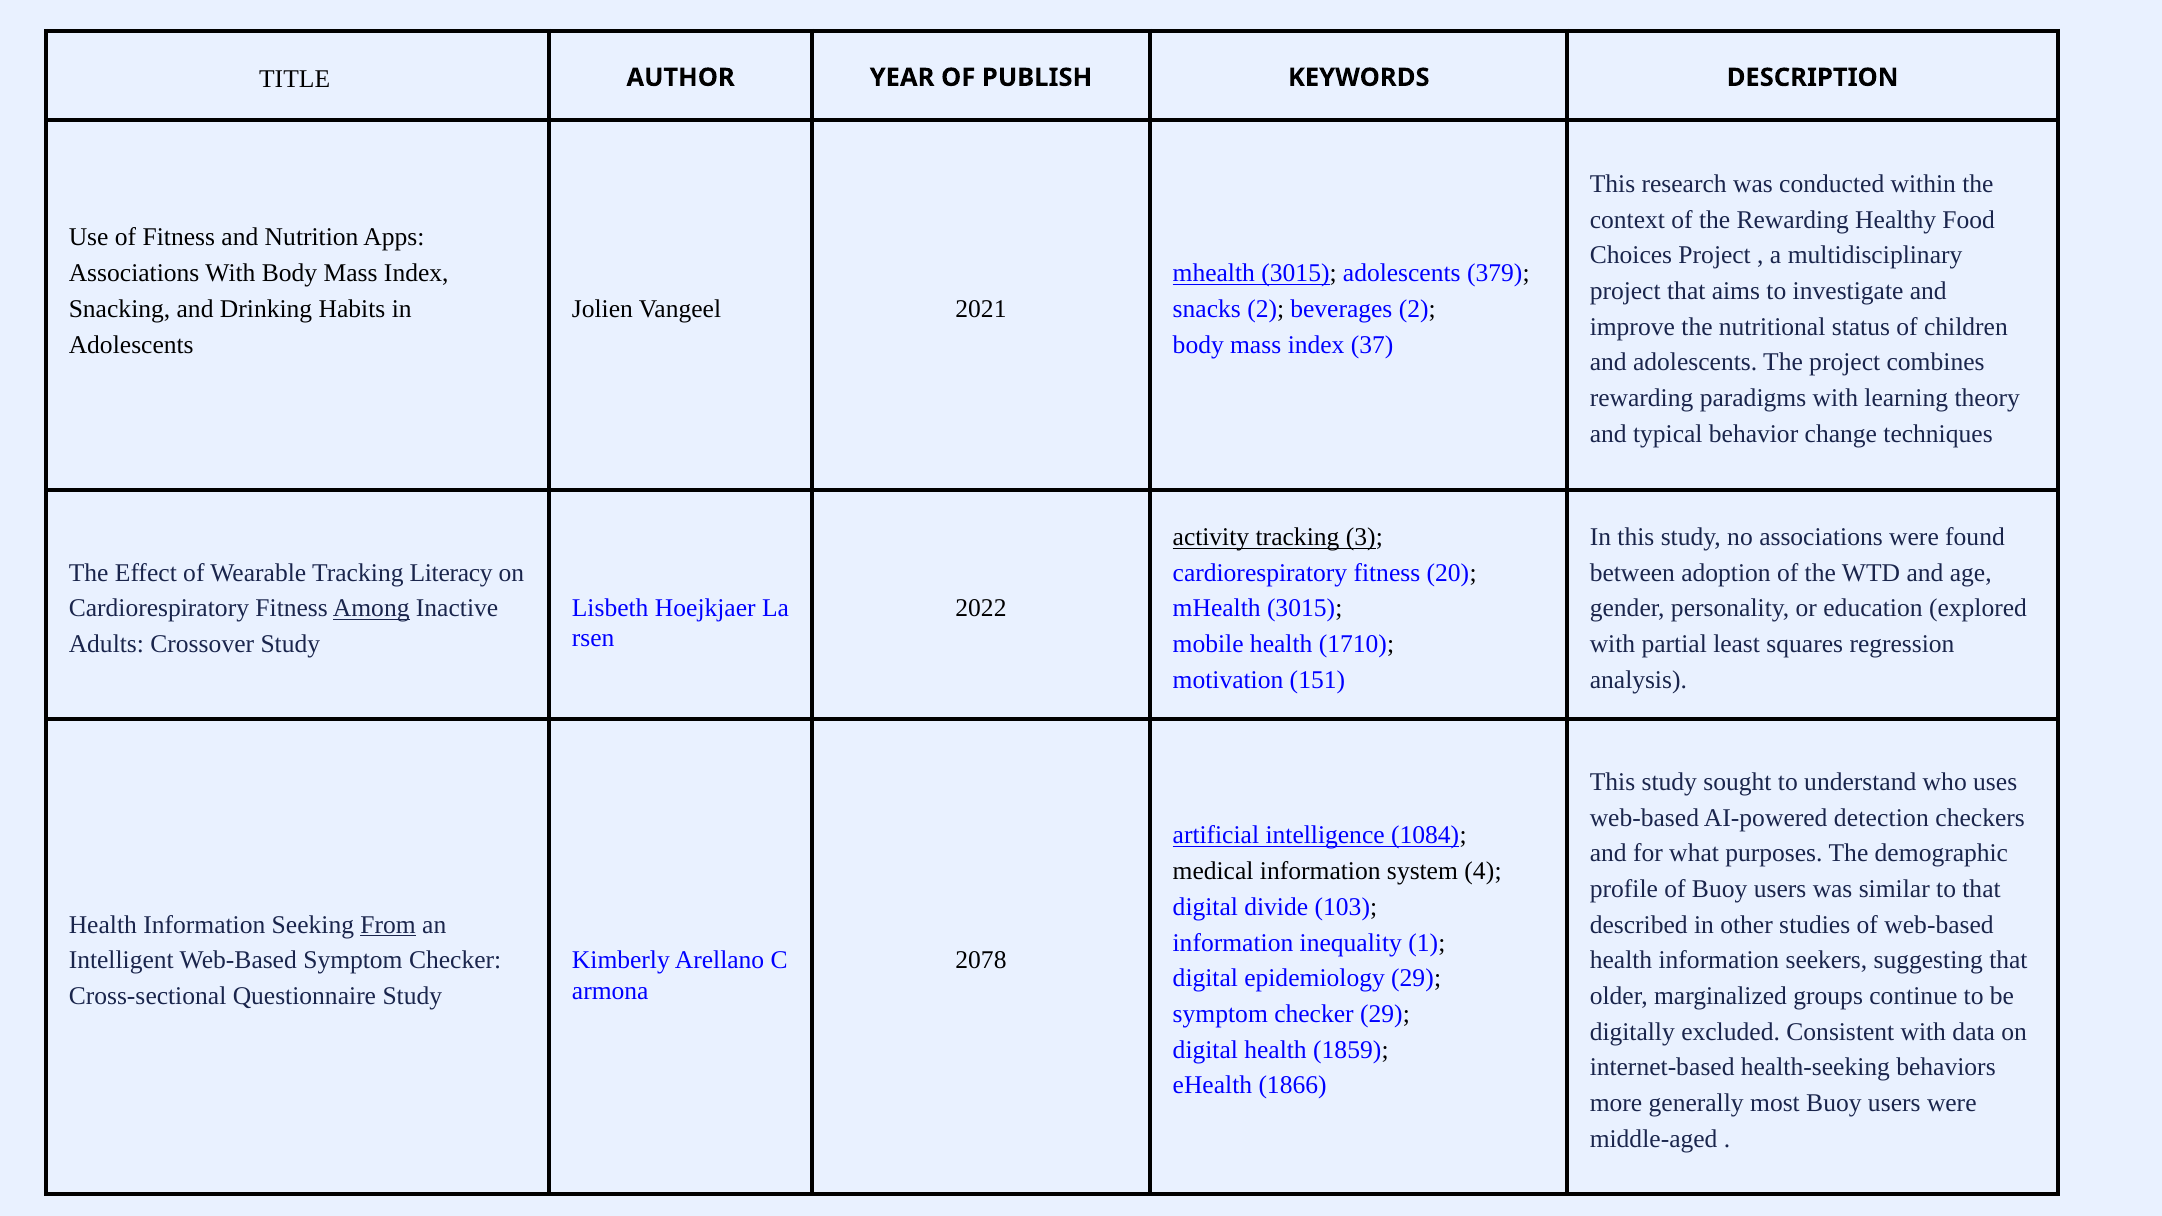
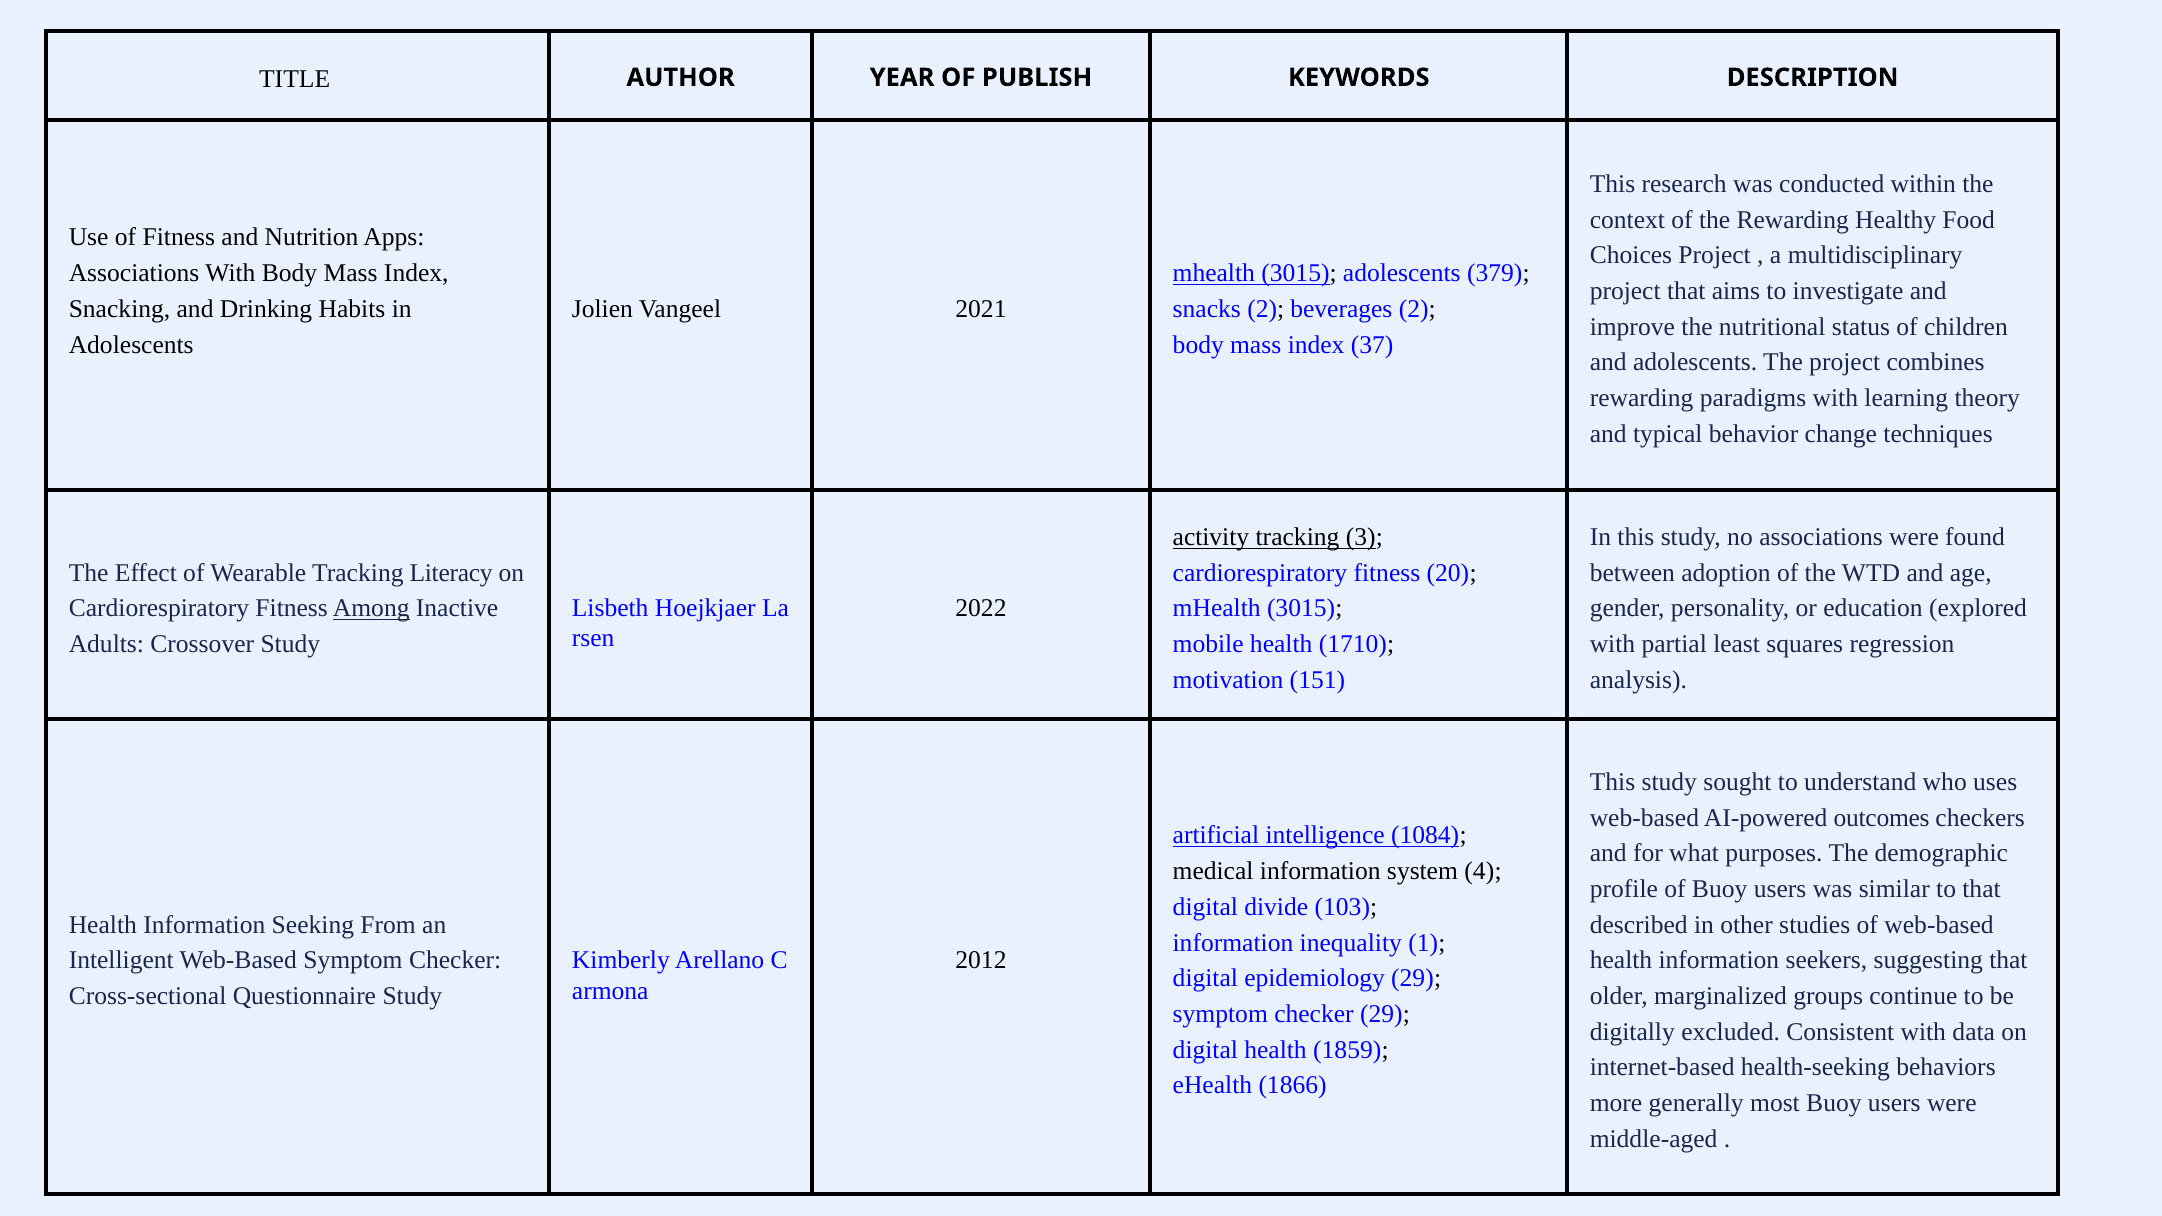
detection: detection -> outcomes (1882, 818)
From underline: present -> none (388, 925)
2078: 2078 -> 2012 (981, 961)
